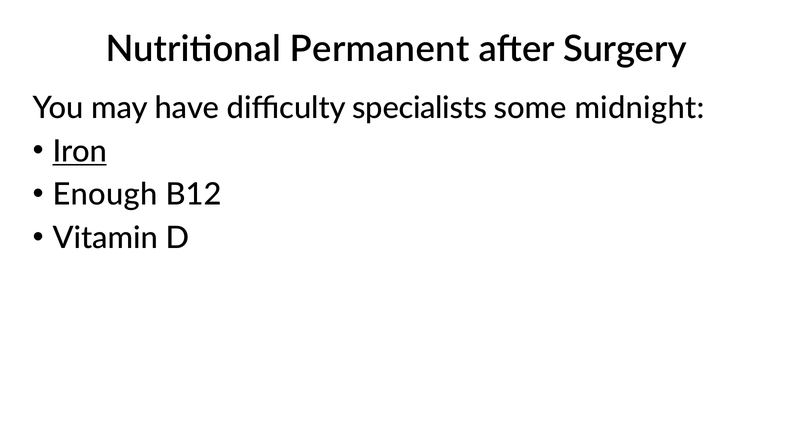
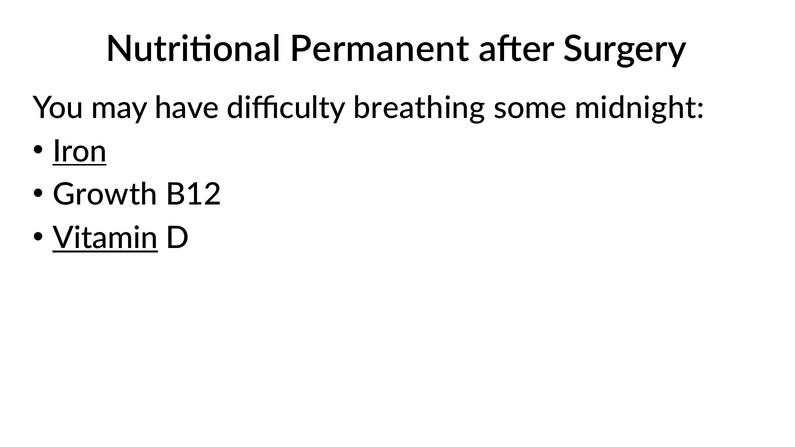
specialists: specialists -> breathing (419, 108)
Enough: Enough -> Growth (105, 195)
Vitamin underline: none -> present (105, 238)
